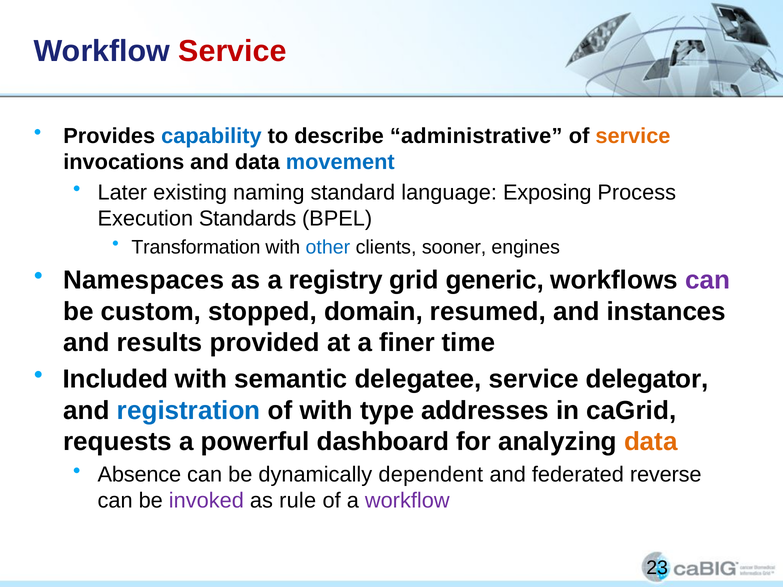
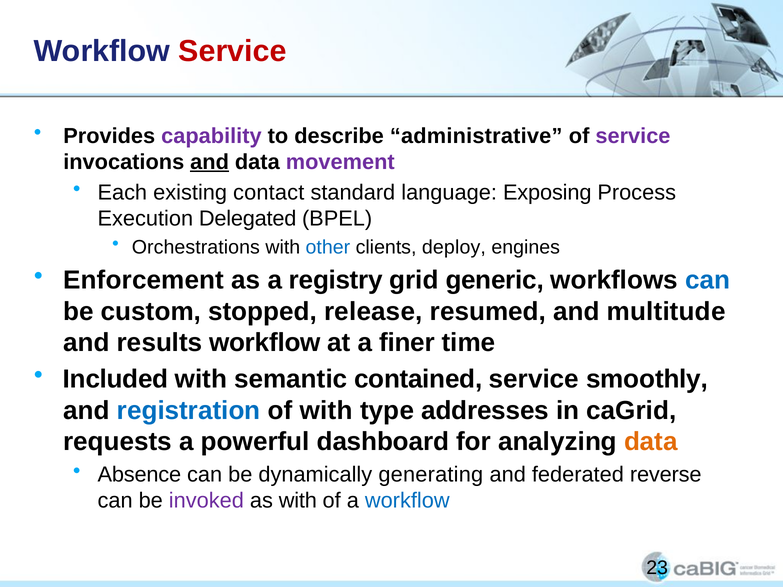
capability colour: blue -> purple (211, 136)
service colour: orange -> purple (633, 136)
and underline: none -> present (210, 162)
movement colour: blue -> purple (340, 162)
Later: Later -> Each (122, 193)
naming: naming -> contact (269, 193)
Standards: Standards -> Delegated (248, 219)
Transformation: Transformation -> Orchestrations (196, 247)
sooner: sooner -> deploy (454, 247)
Namespaces: Namespaces -> Enforcement (144, 280)
can colour: purple -> blue (708, 280)
domain: domain -> release (373, 312)
instances: instances -> multitude (666, 312)
results provided: provided -> workflow (265, 343)
delegatee: delegatee -> contained (418, 379)
delegator: delegator -> smoothly (647, 379)
dependent: dependent -> generating (431, 475)
as rule: rule -> with (298, 501)
workflow colour: purple -> blue (407, 501)
